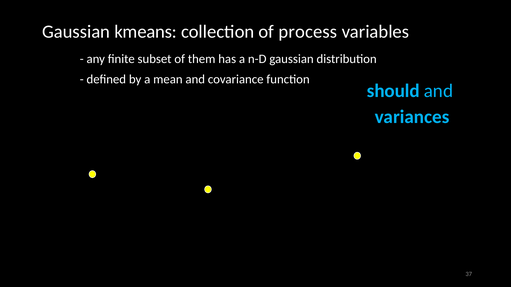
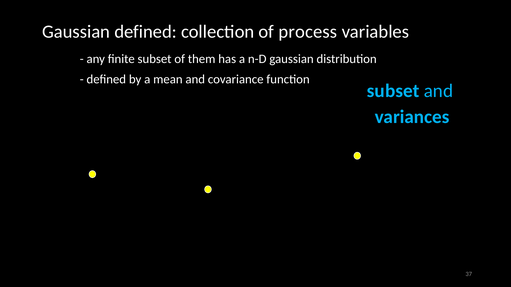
Gaussian kmeans: kmeans -> defined (146, 32)
should: should -> subset (393, 91)
